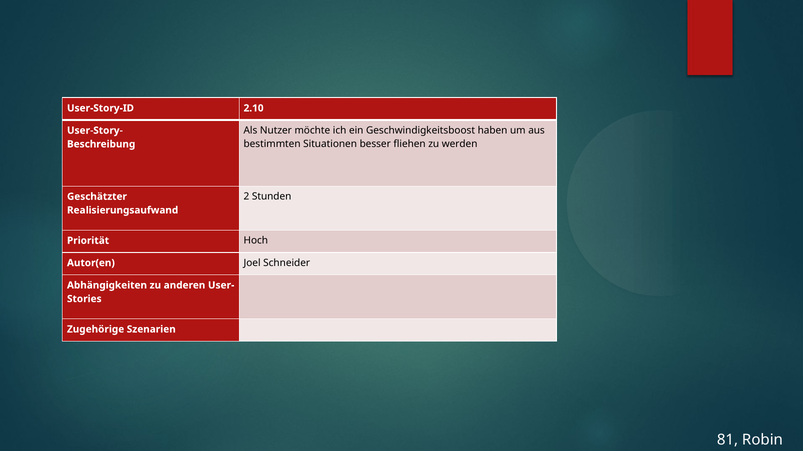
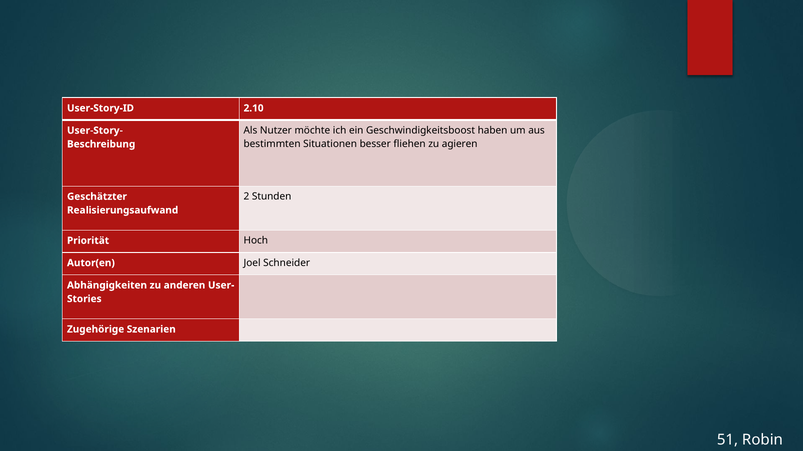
werden: werden -> agieren (460, 144)
81: 81 -> 51 (728, 440)
